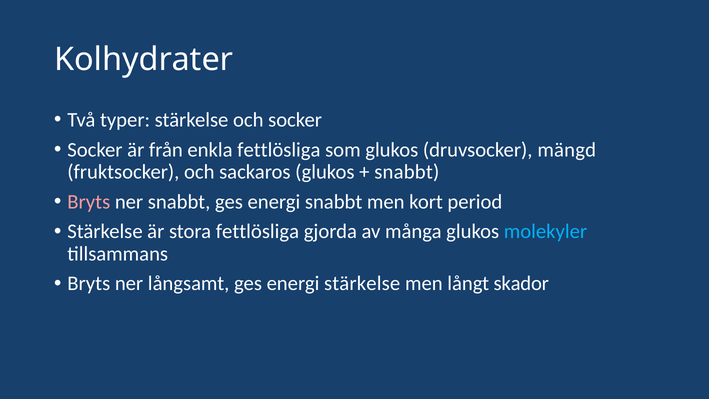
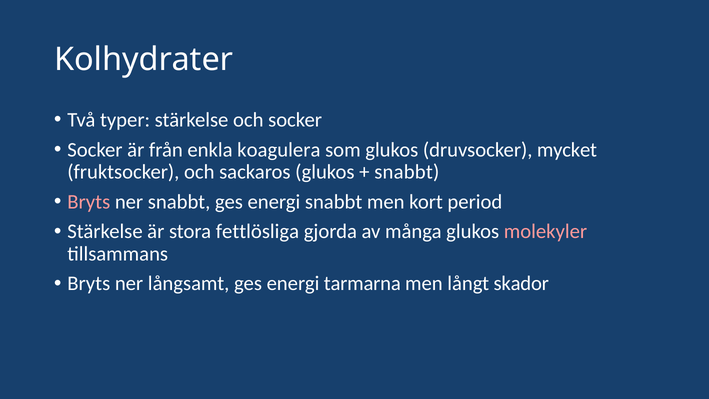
enkla fettlösliga: fettlösliga -> koagulera (279, 150)
mängd: mängd -> mycket (567, 150)
molekyler colour: light blue -> pink (545, 231)
energi stärkelse: stärkelse -> tarmarna (362, 283)
